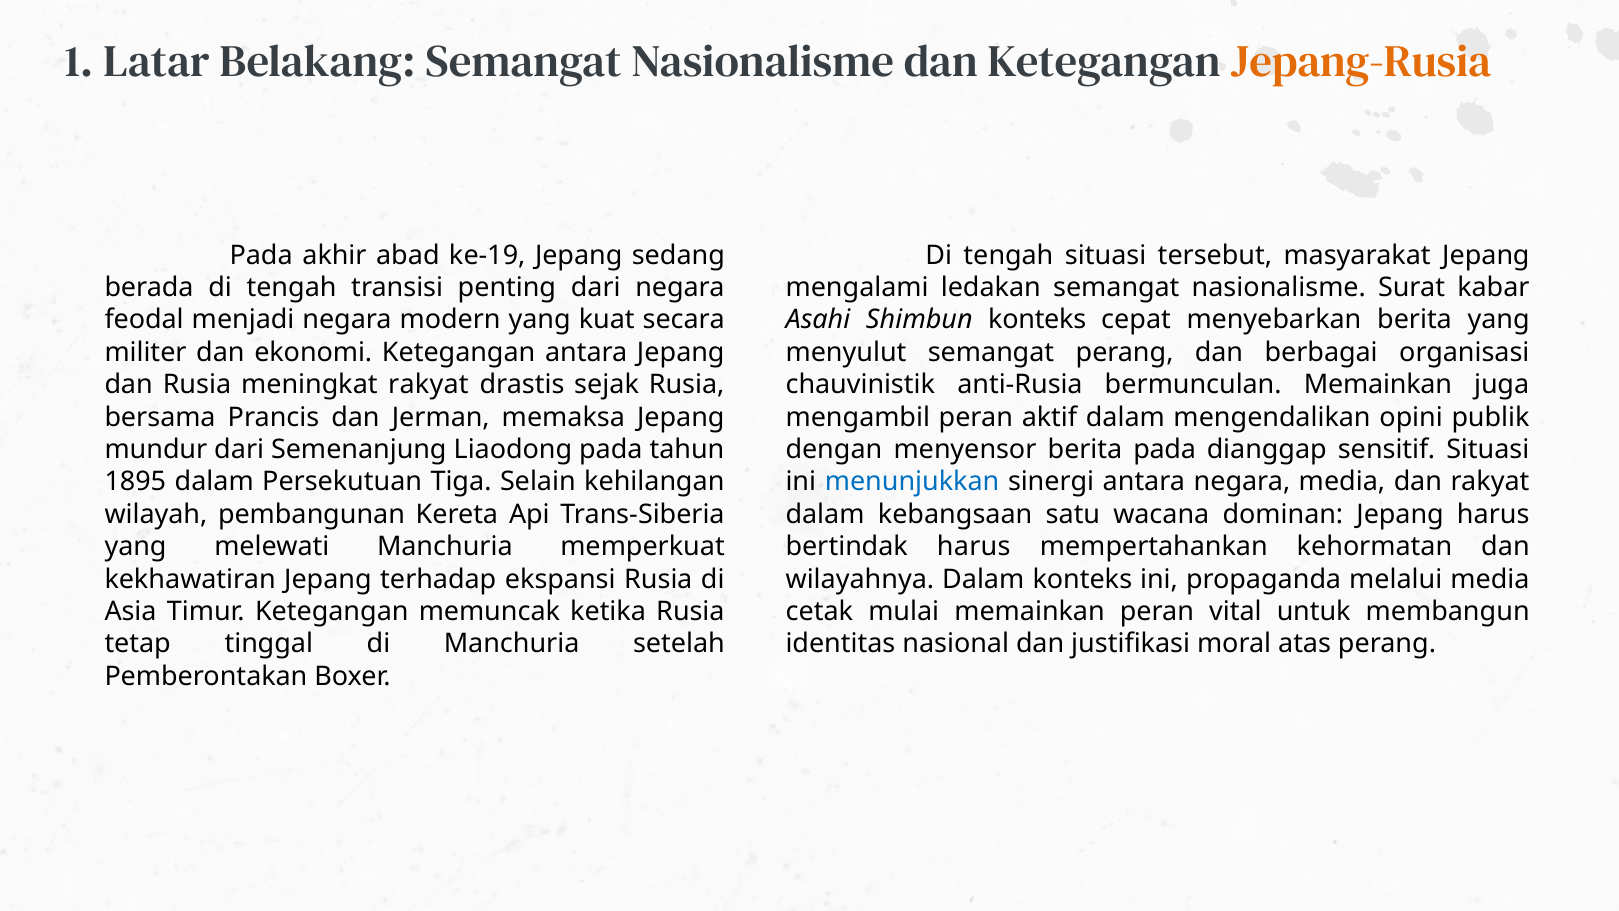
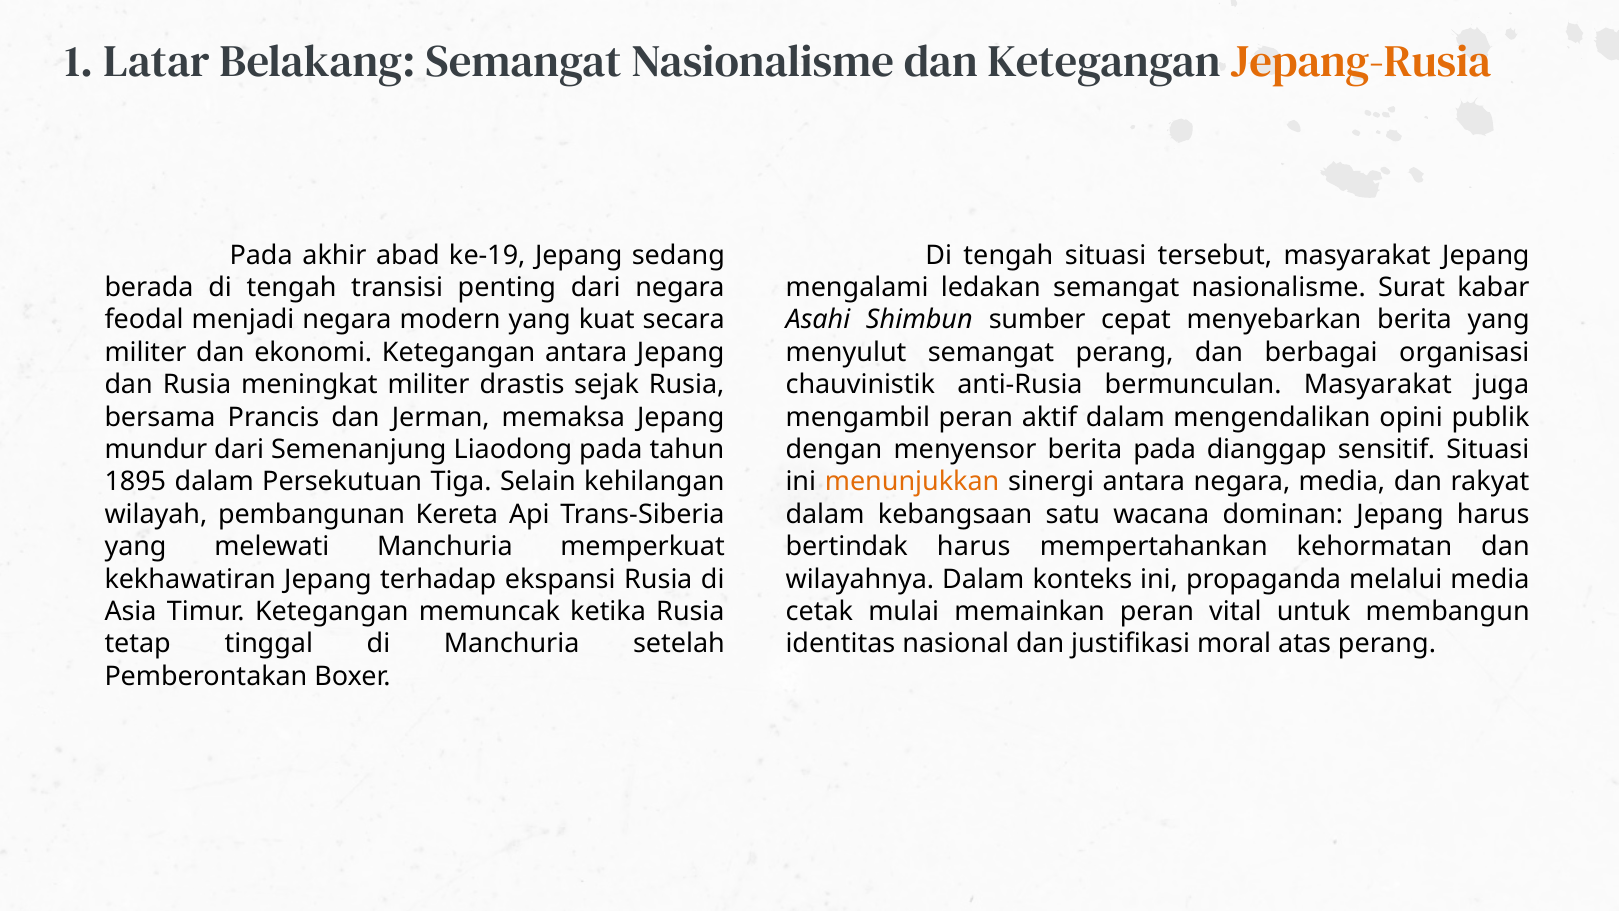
Shimbun konteks: konteks -> sumber (1037, 320)
meningkat rakyat: rakyat -> militer (429, 385)
bermunculan Memainkan: Memainkan -> Masyarakat (1378, 385)
menunjukkan colour: blue -> orange (912, 482)
